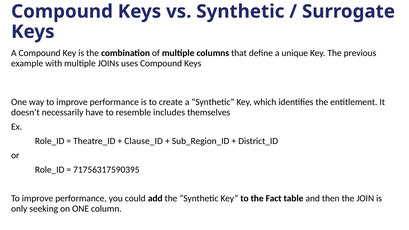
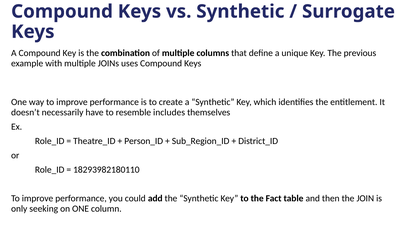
Clause_ID: Clause_ID -> Person_ID (144, 141)
71756317590395: 71756317590395 -> 18293982180110 (106, 170)
